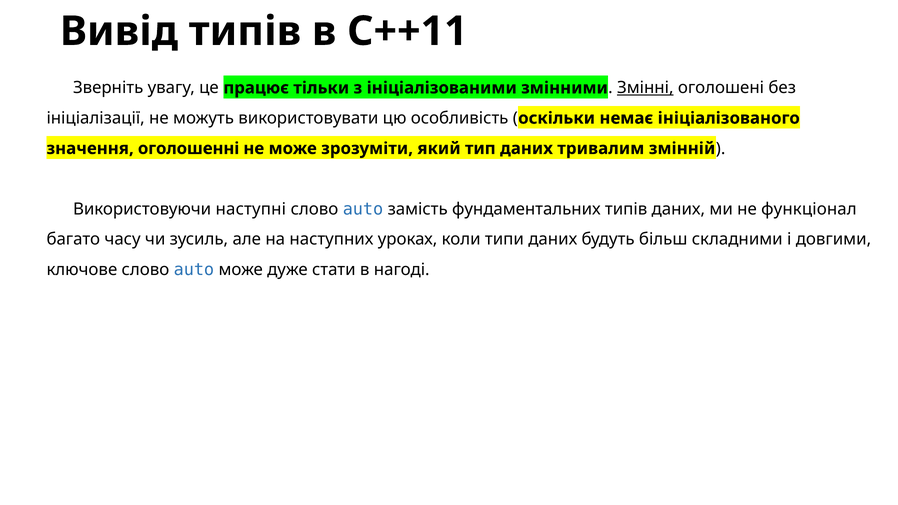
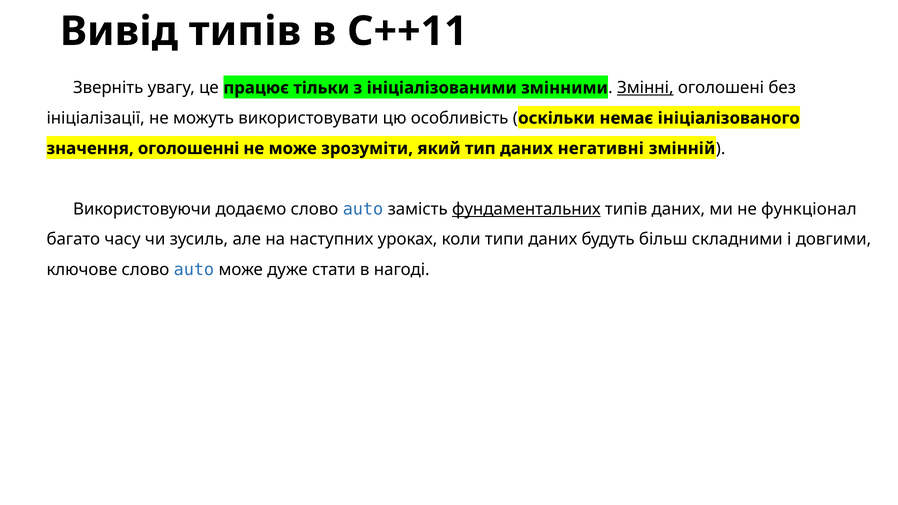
тривалим: тривалим -> негативні (601, 149)
наступні: наступні -> додаємо (251, 209)
фундаментальних underline: none -> present (526, 209)
